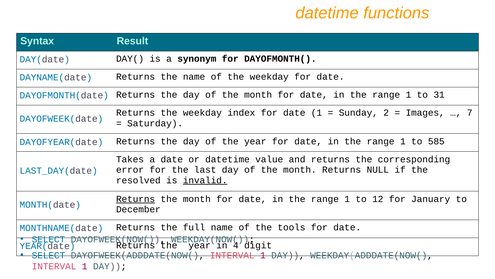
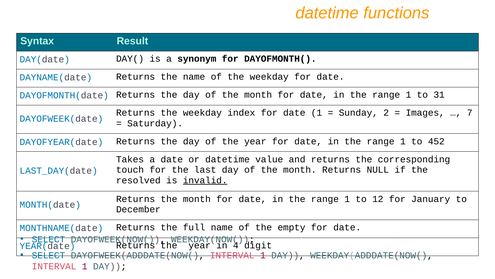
585: 585 -> 452 (436, 141)
error: error -> touch (130, 170)
Returns underline: present -> none (136, 199)
tools: tools -> empty (292, 227)
